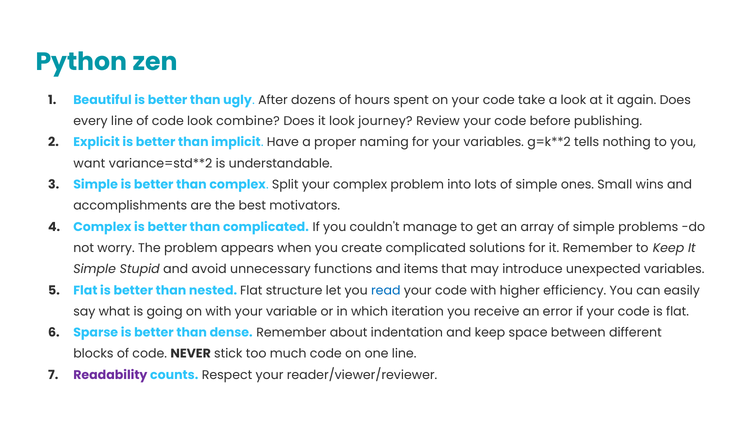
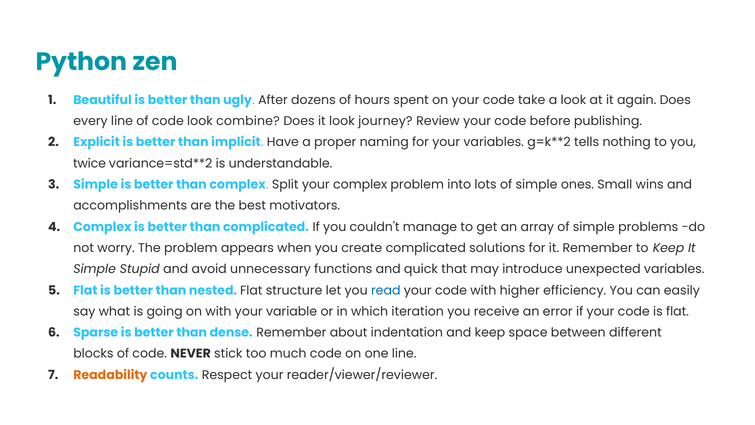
want: want -> twice (90, 163)
items: items -> quick (421, 269)
Readability colour: purple -> orange (110, 375)
